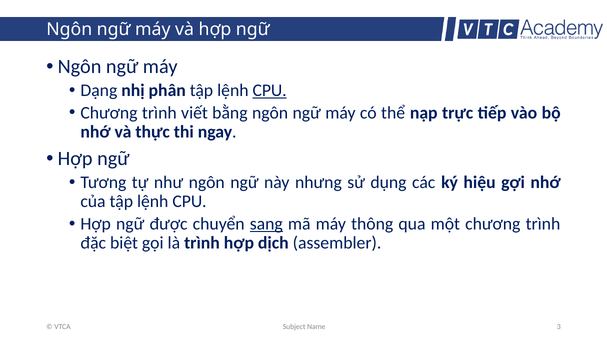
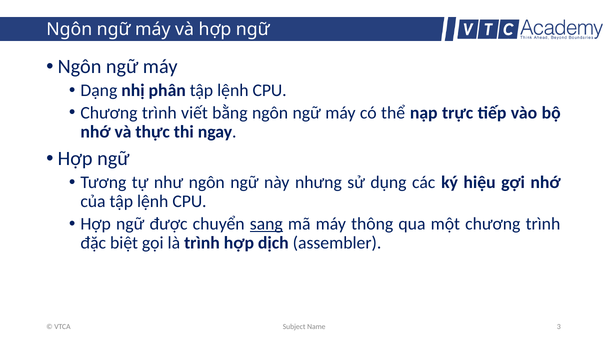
CPU underline: present -> none (270, 90)
